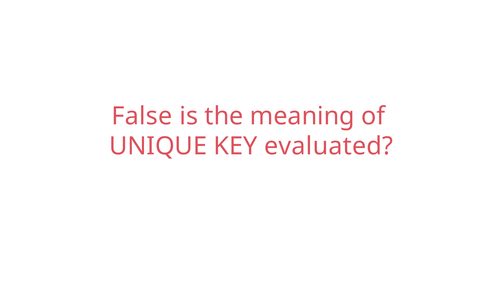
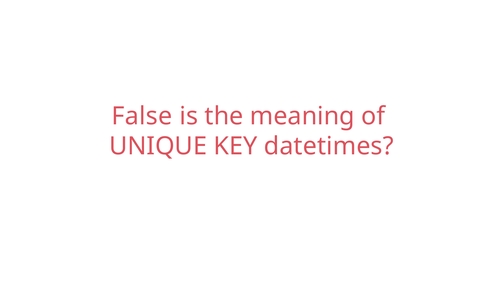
evaluated: evaluated -> datetimes (329, 146)
